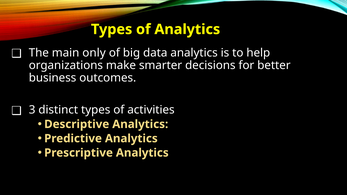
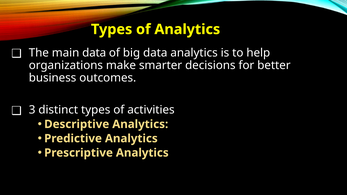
main only: only -> data (94, 53)
